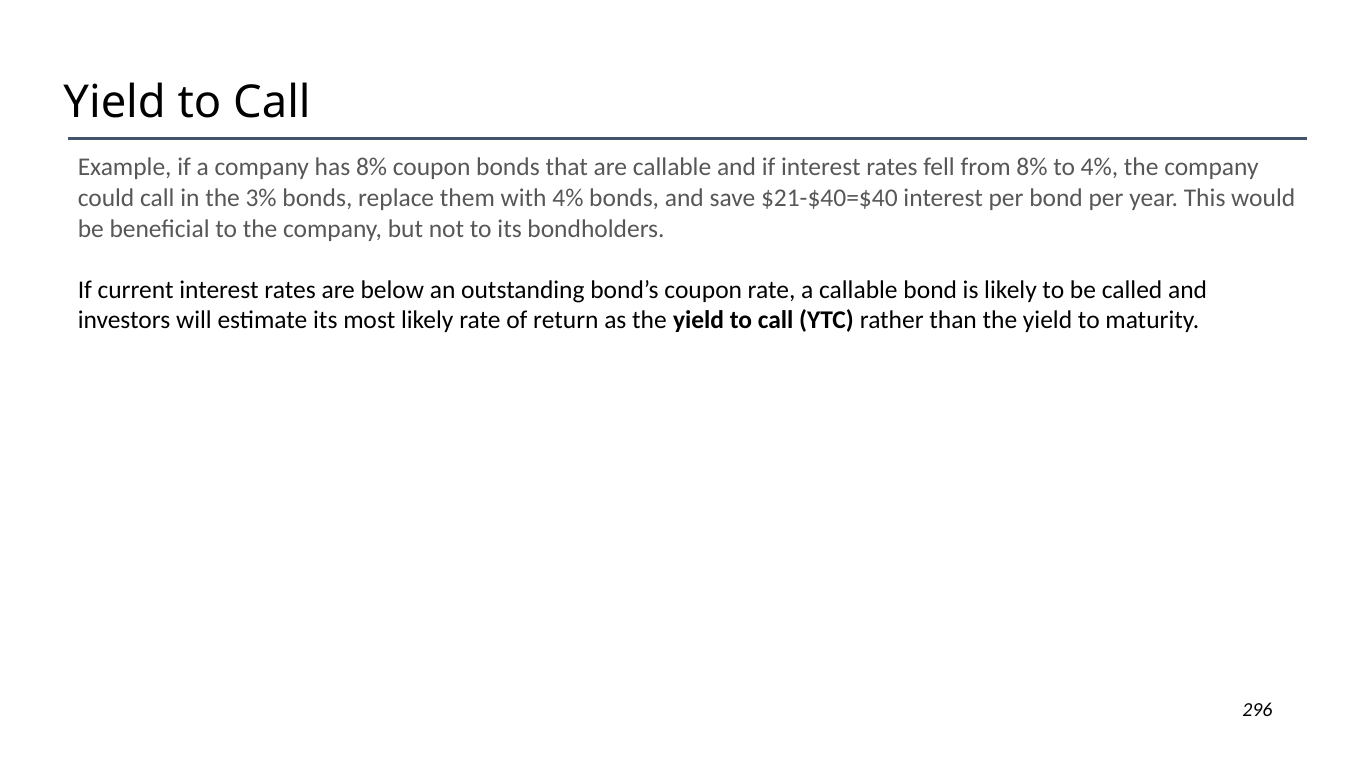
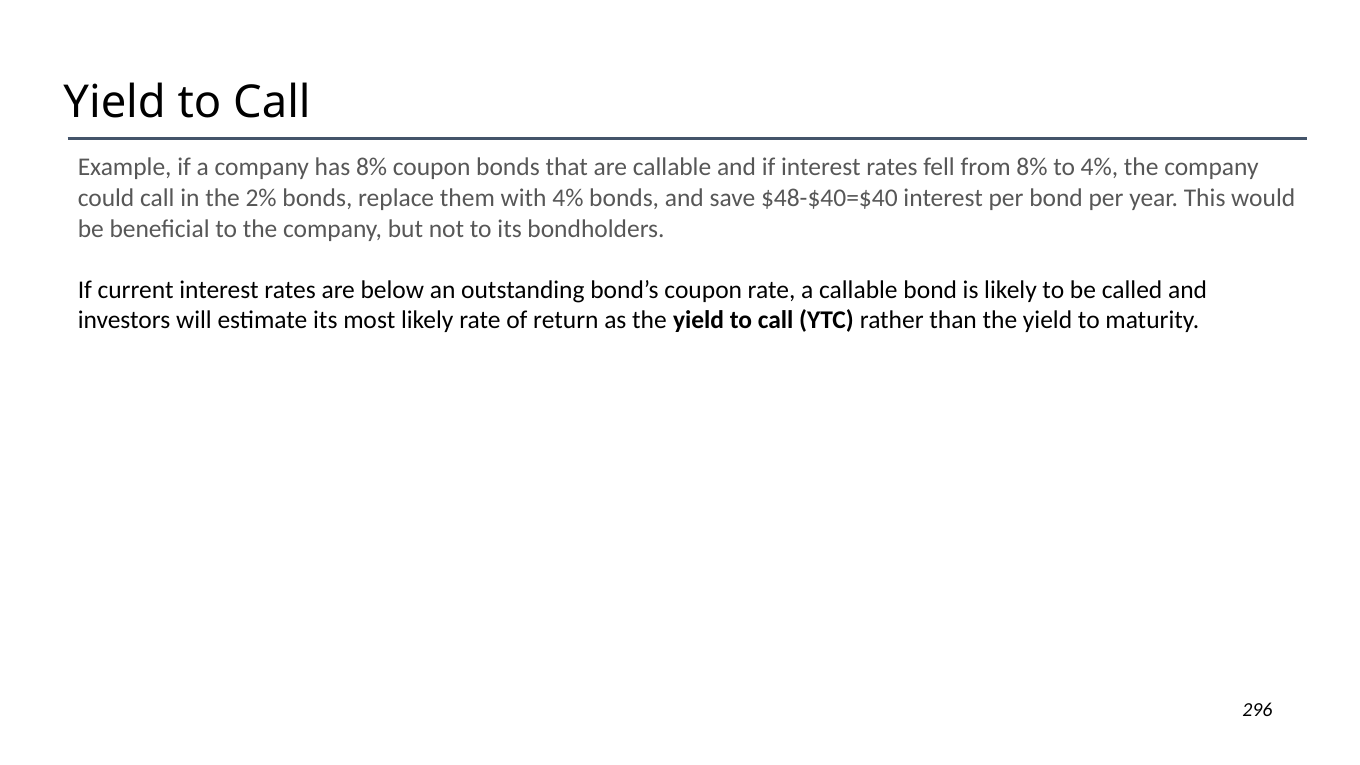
3%: 3% -> 2% (261, 198)
$21-$40=$40: $21-$40=$40 -> $48-$40=$40 (829, 198)
